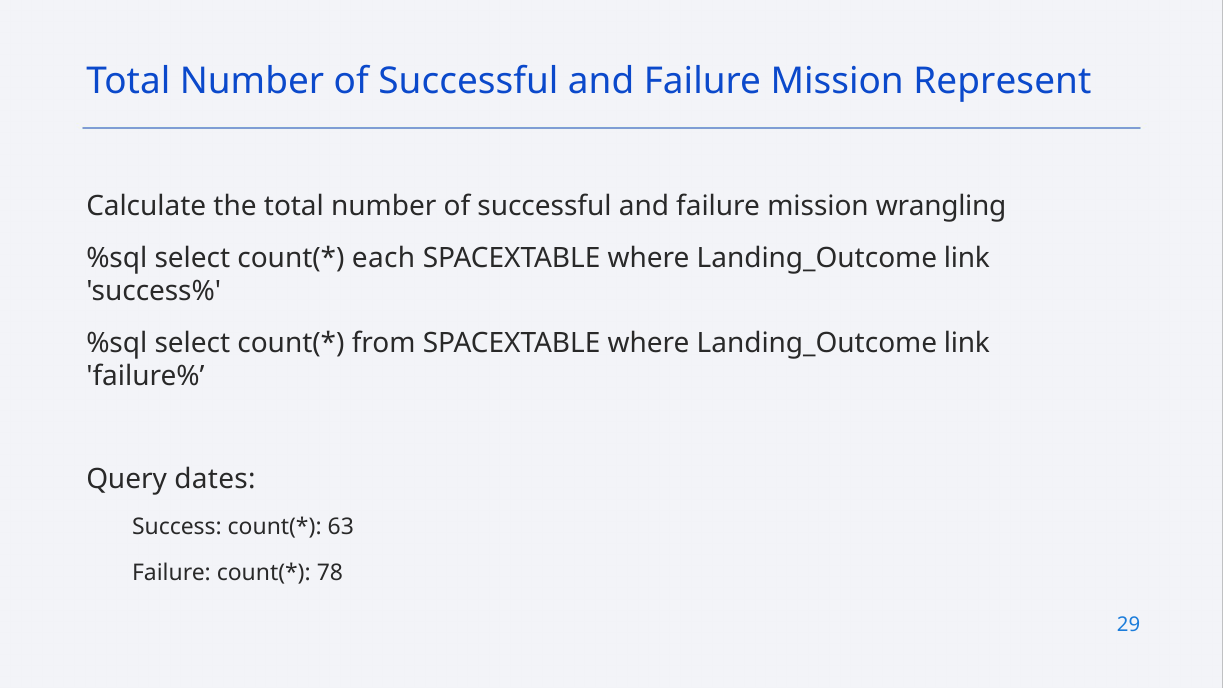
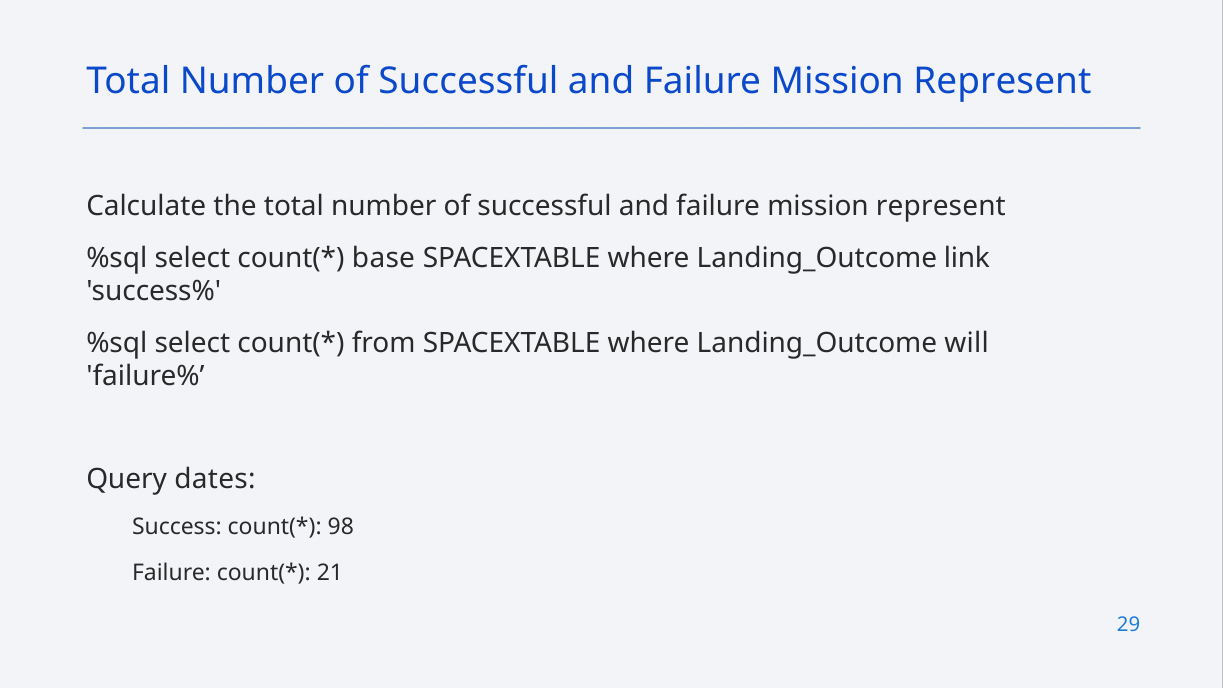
wrangling: wrangling -> represent (941, 206)
each: each -> base (384, 258)
link: link -> will (967, 343)
63: 63 -> 98 (341, 527)
78: 78 -> 21 (330, 573)
